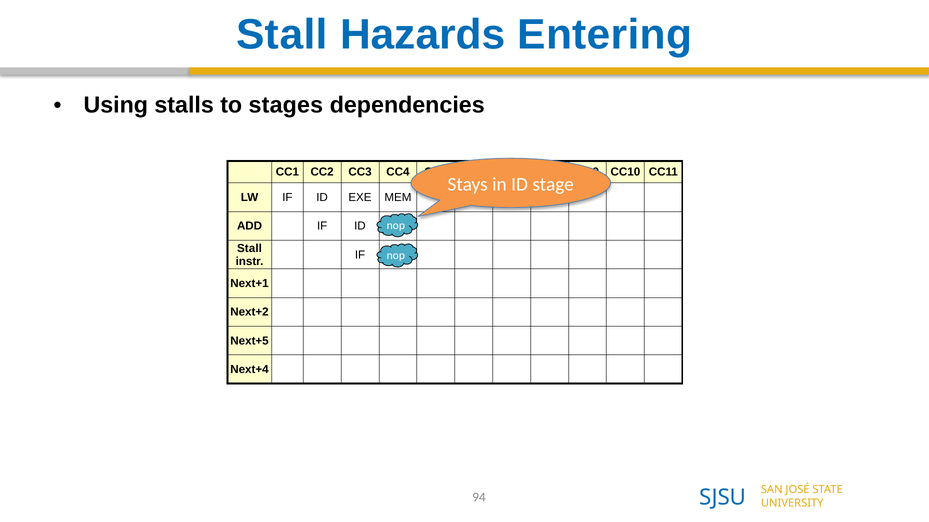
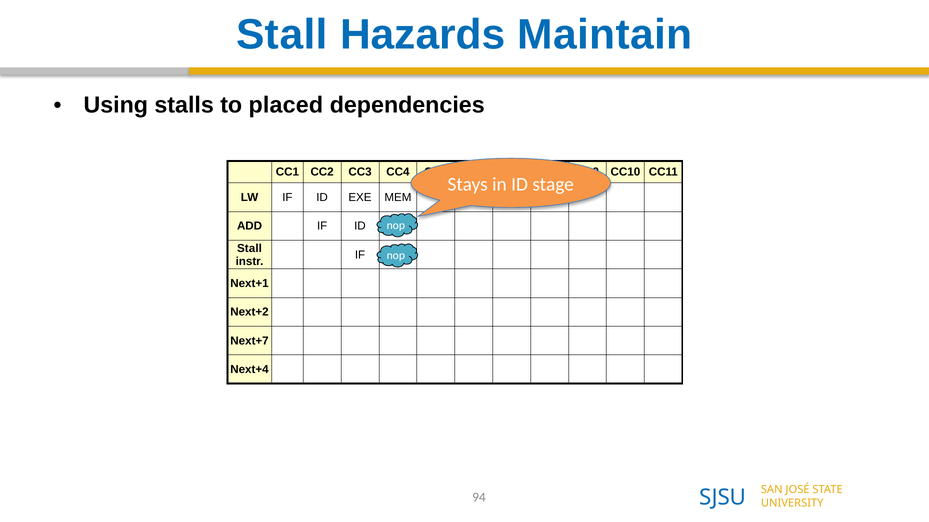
Entering: Entering -> Maintain (605, 35)
stages: stages -> placed (286, 105)
Next+5: Next+5 -> Next+7 (250, 341)
